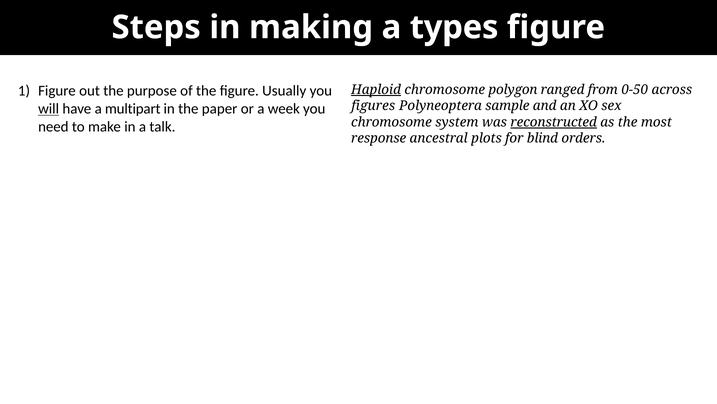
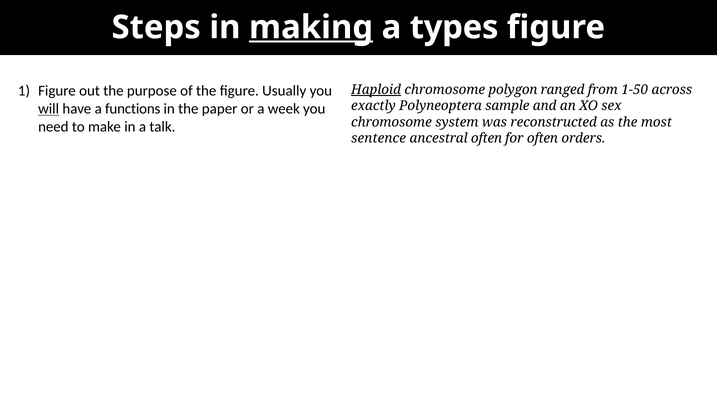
making underline: none -> present (311, 27)
0-50: 0-50 -> 1-50 (635, 90)
figures: figures -> exactly (373, 106)
multipart: multipart -> functions (133, 109)
reconstructed underline: present -> none (554, 122)
response: response -> sentence (379, 138)
ancestral plots: plots -> often (487, 138)
for blind: blind -> often (542, 138)
